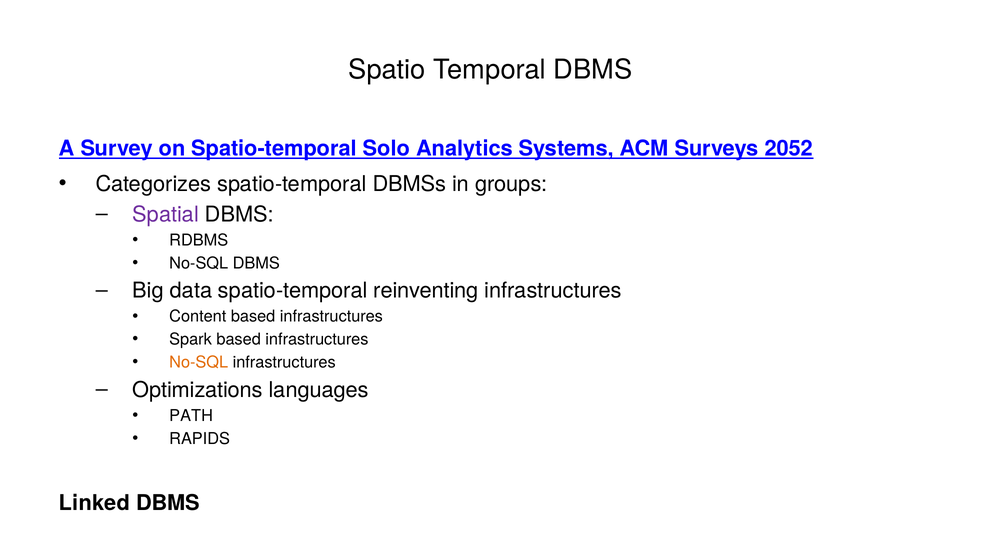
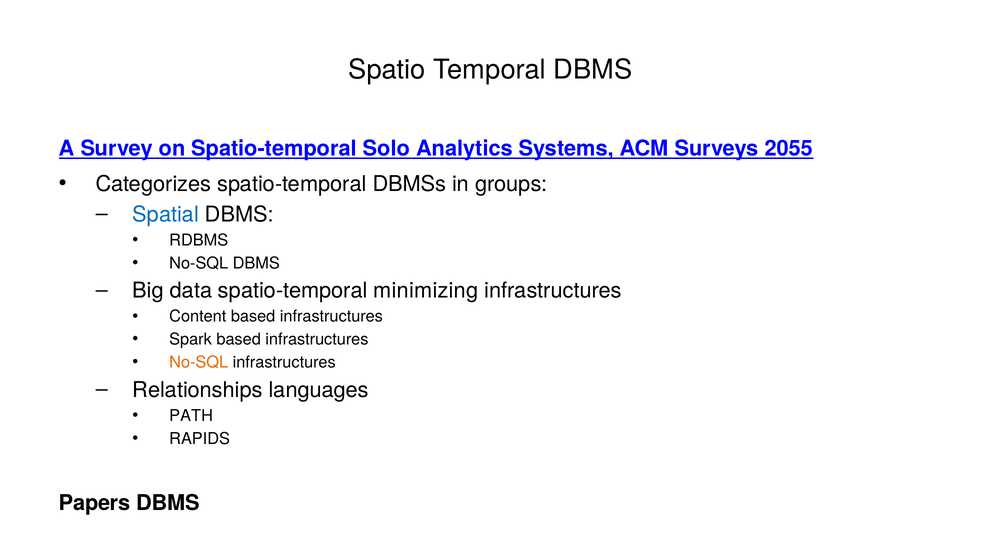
2052: 2052 -> 2055 (789, 148)
Spatial colour: purple -> blue (166, 214)
reinventing: reinventing -> minimizing (426, 291)
Optimizations: Optimizations -> Relationships (198, 390)
Linked: Linked -> Papers (95, 503)
